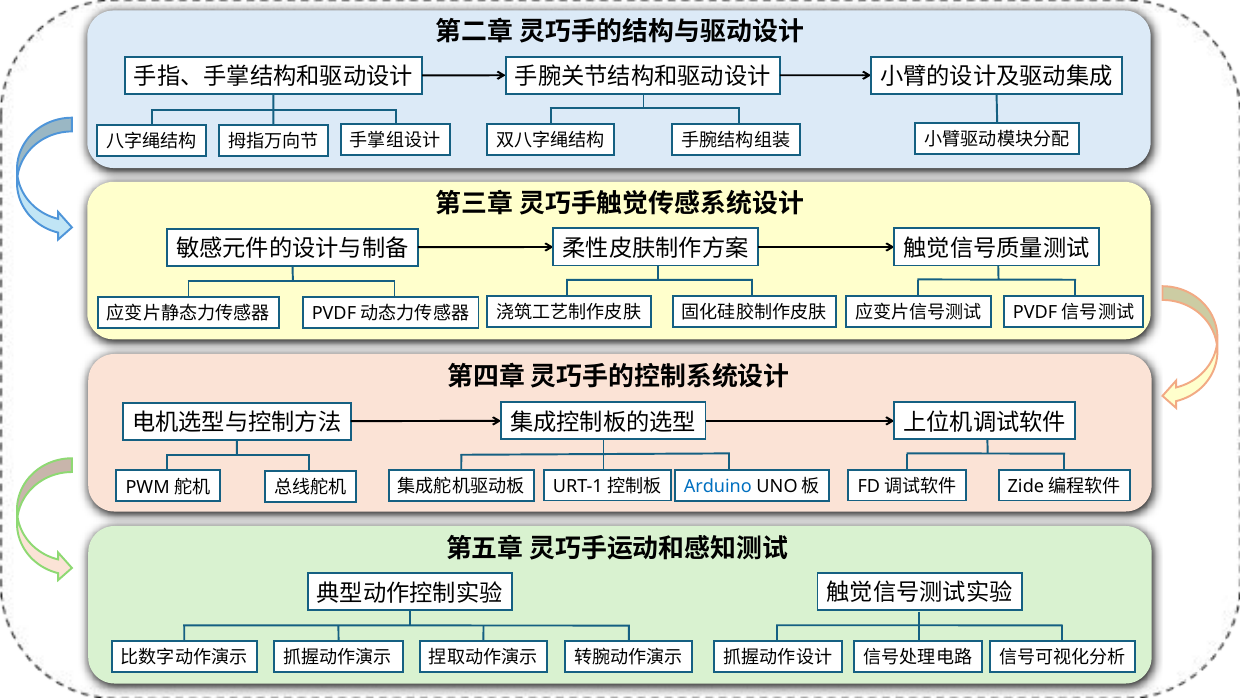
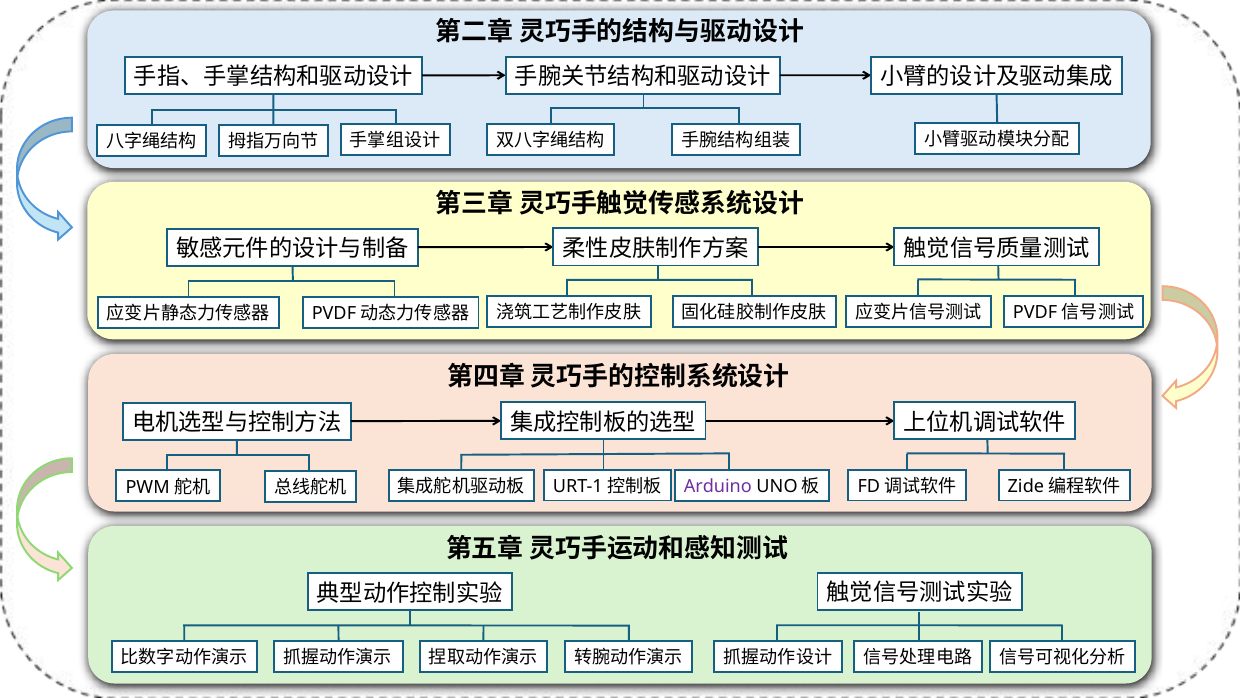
Arduino colour: blue -> purple (718, 486)
